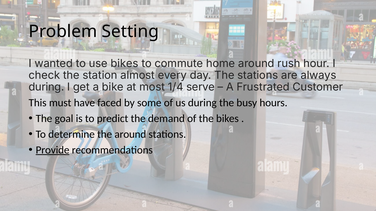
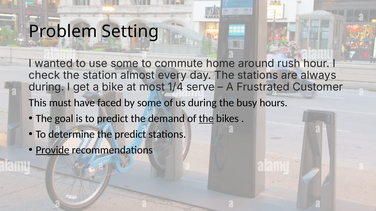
use bikes: bikes -> some (125, 64)
the underline: none -> present (206, 119)
the around: around -> predict (130, 135)
